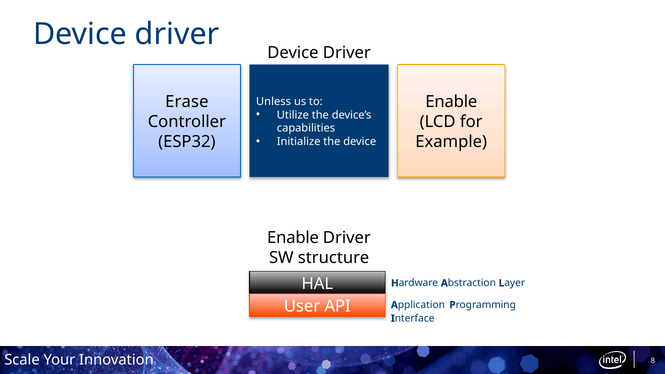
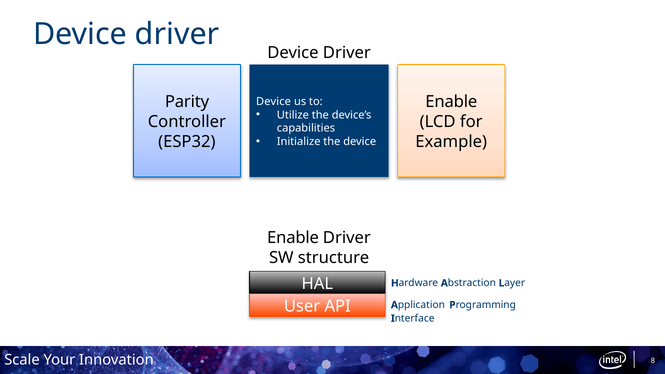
Erase: Erase -> Parity (187, 102)
Unless: Unless -> Device (274, 102)
